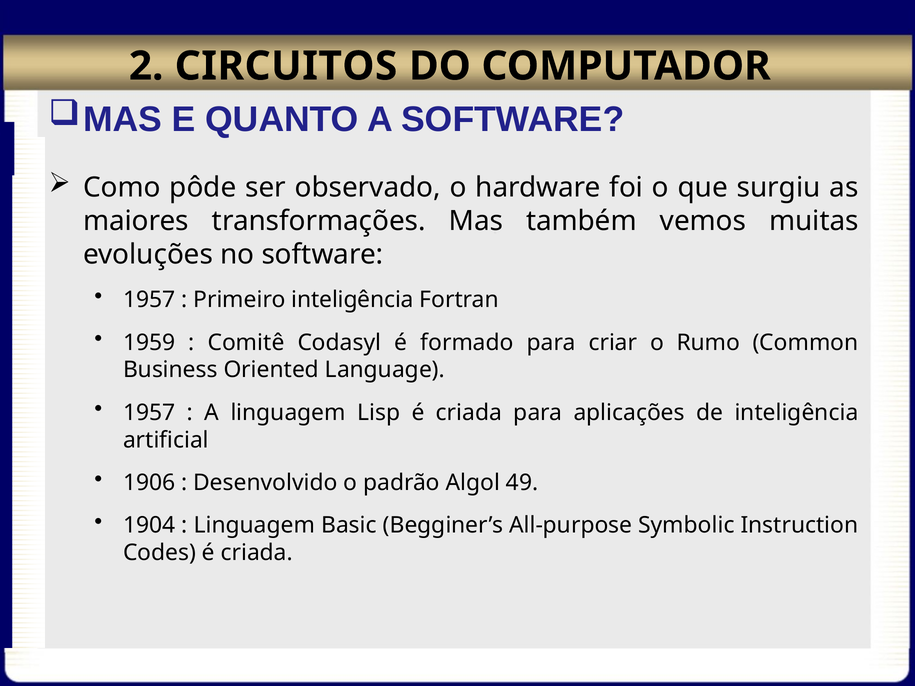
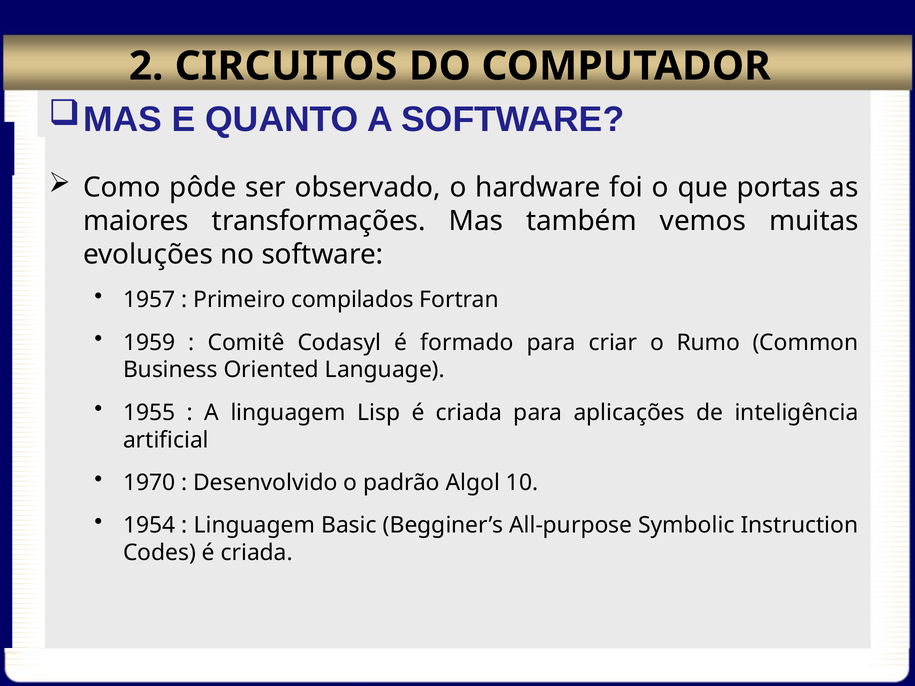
surgiu: surgiu -> portas (779, 187)
Primeiro inteligência: inteligência -> compilados (353, 300)
1957: 1957 -> 1955 (149, 413)
1906: 1906 -> 1970 (149, 483)
49: 49 -> 10 (522, 483)
1904: 1904 -> 1954 (149, 526)
